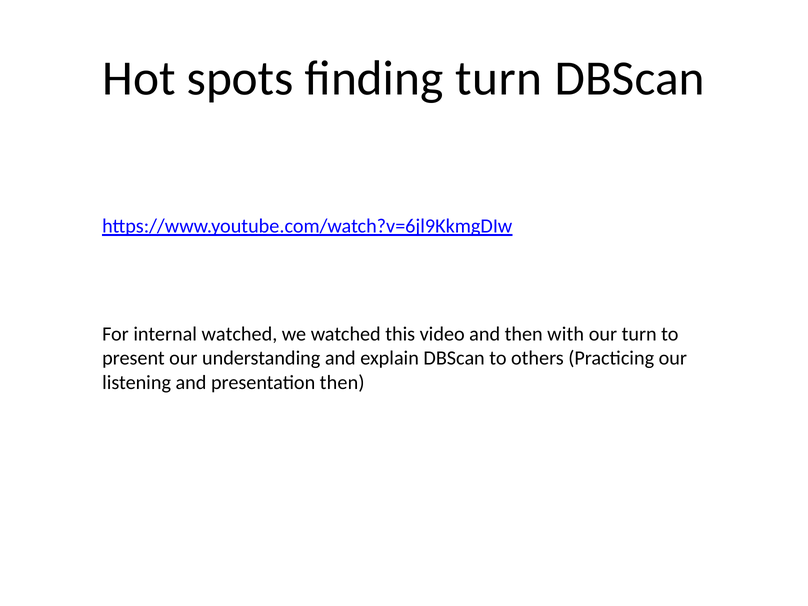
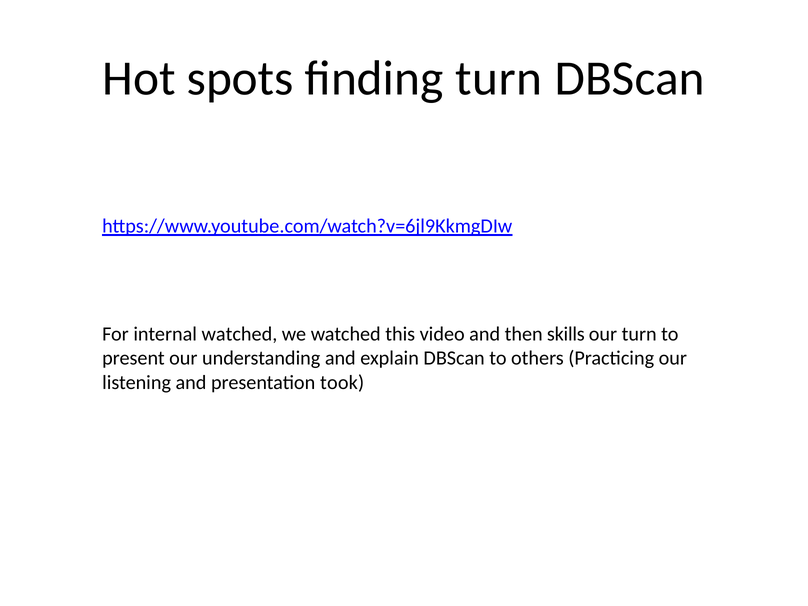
with: with -> skills (566, 334)
presentation then: then -> took (342, 382)
